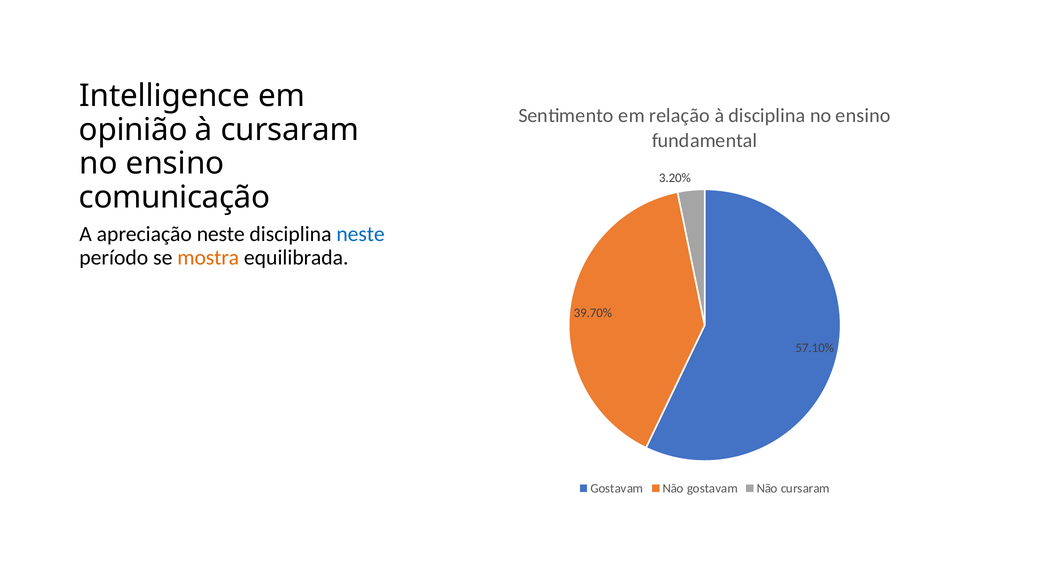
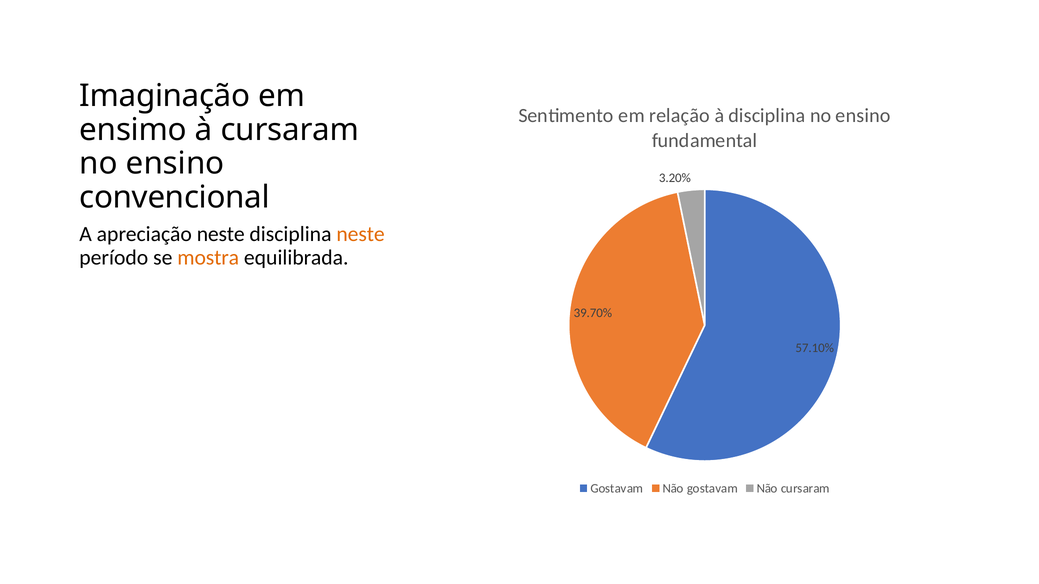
Intelligence: Intelligence -> Imaginação (165, 96)
opinião: opinião -> ensimo (133, 130)
comunicação: comunicação -> convencional (175, 198)
neste colour: blue -> orange (361, 234)
